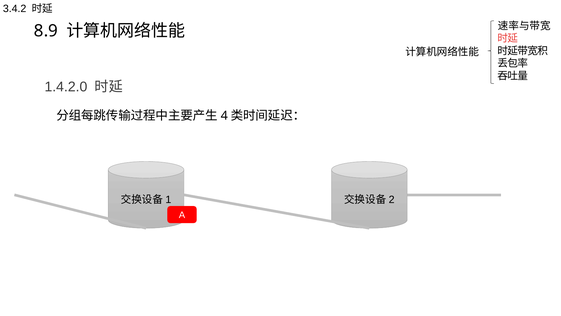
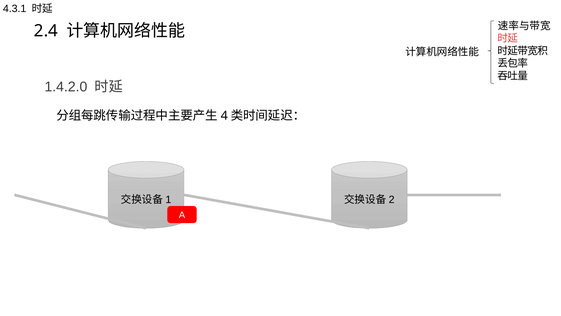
3.4.2: 3.4.2 -> 4.3.1 (15, 9)
8.9: 8.9 -> 2.4 (46, 31)
